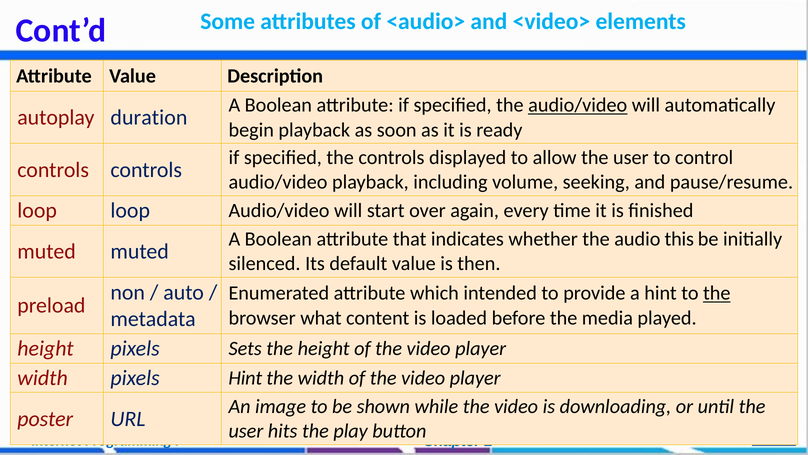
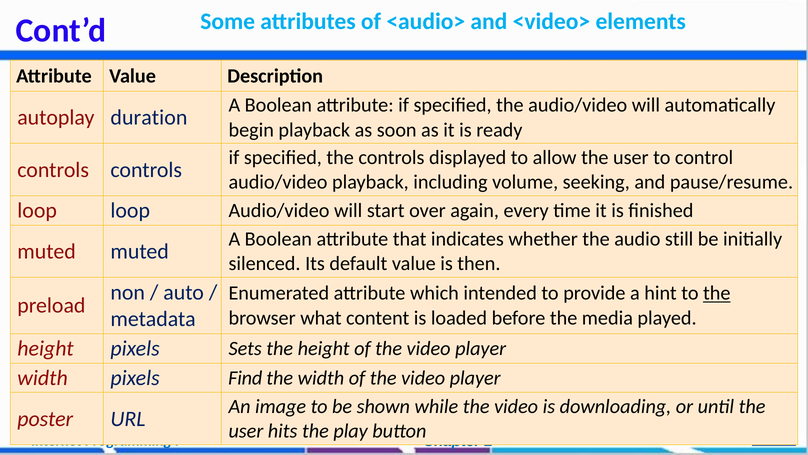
audio/video underline: present -> none (578, 105)
this: this -> still (679, 239)
pixels Hint: Hint -> Find (245, 378)
